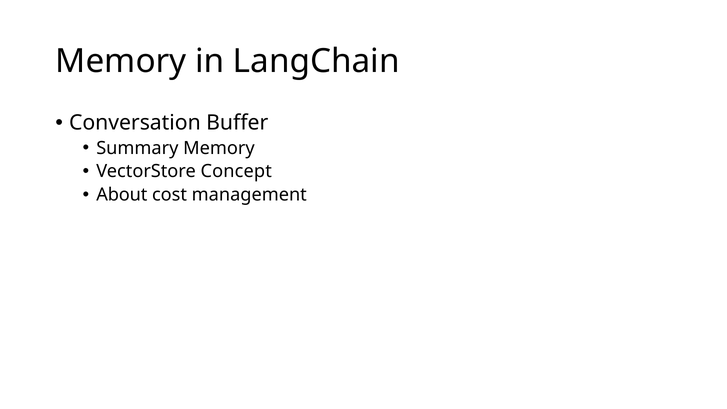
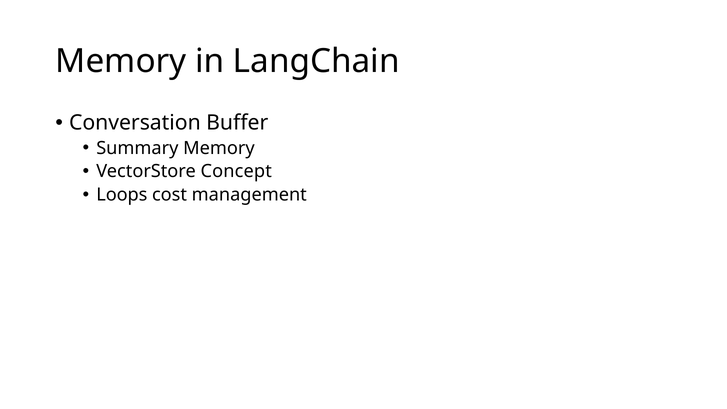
About: About -> Loops (122, 195)
